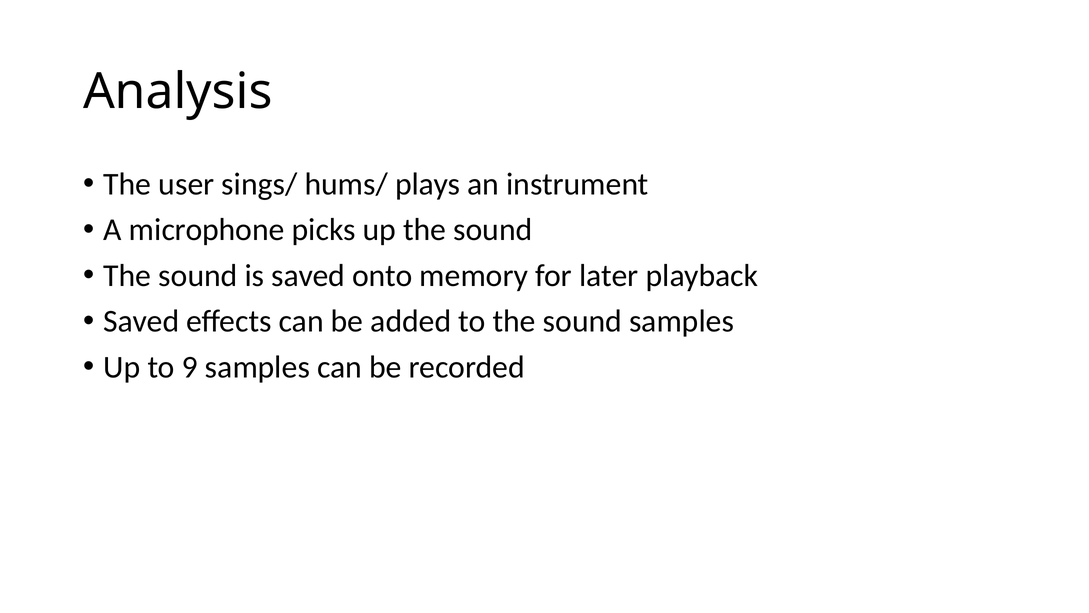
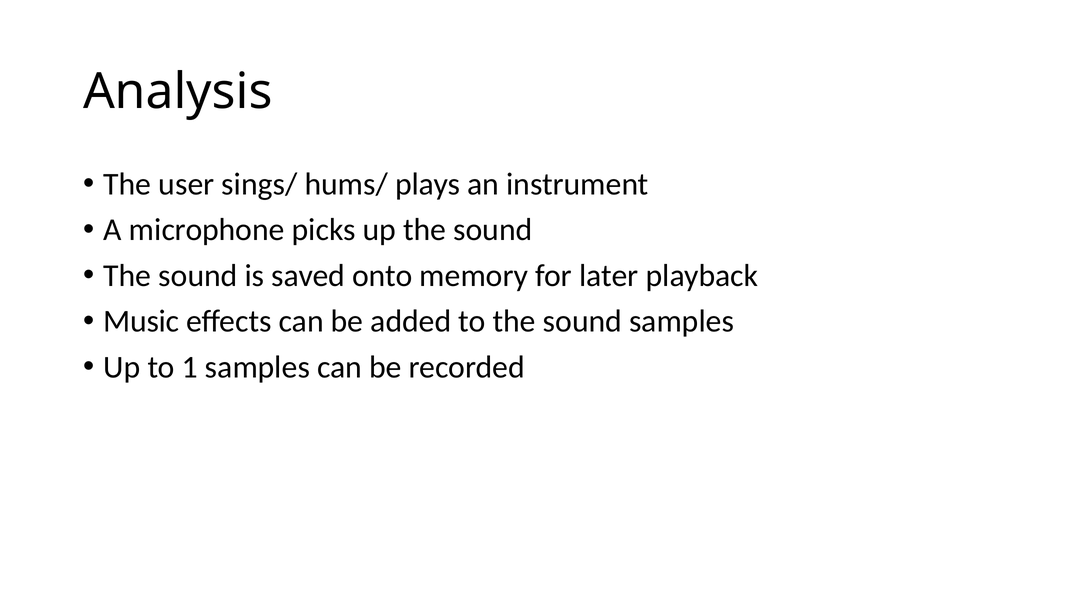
Saved: Saved -> Music (141, 321)
9: 9 -> 1 (190, 367)
